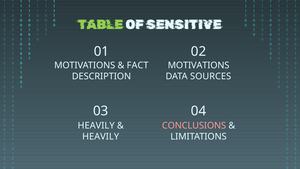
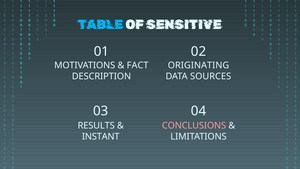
TABLE colour: light green -> light blue (101, 25)
MOTIVATIONS: MOTIVATIONS -> ORIGINATING (198, 65)
HEAVILY: HEAVILY -> RESULTS (96, 125)
HEAVILY: HEAVILY -> INSTANT (101, 136)
